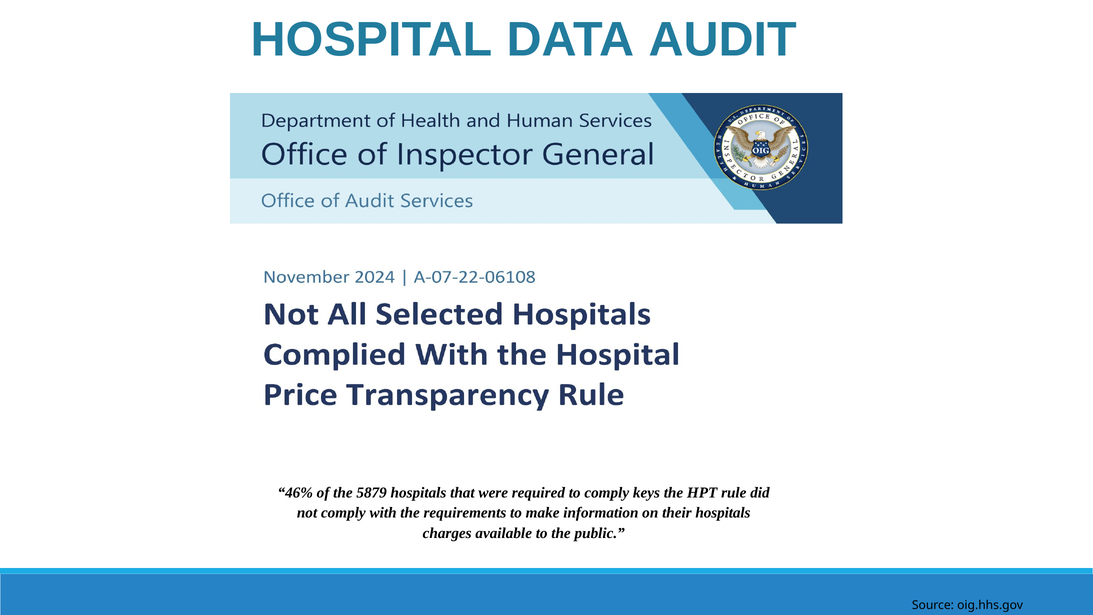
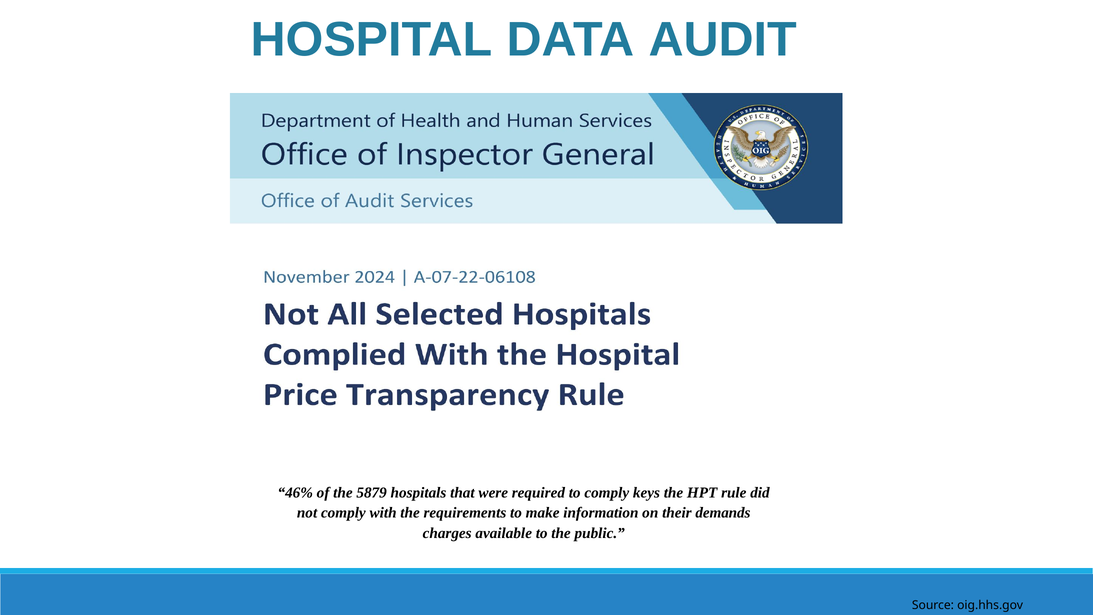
their hospitals: hospitals -> demands (723, 513)
